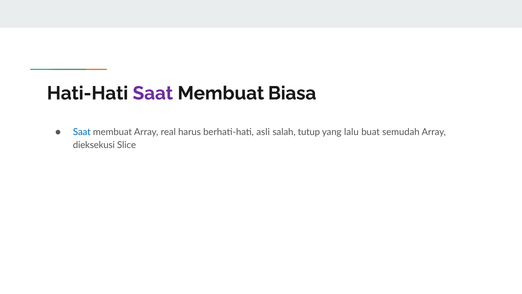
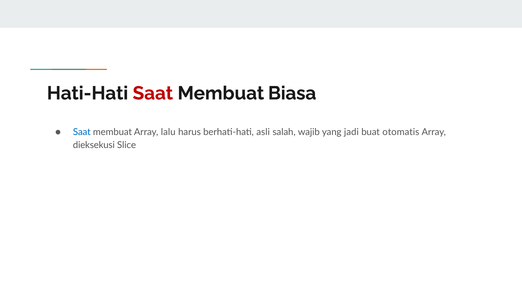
Saat colour: purple -> red (153, 93)
real: real -> lalu (168, 132)
tutup: tutup -> wajib (309, 132)
lalu: lalu -> jadi (351, 132)
semudah: semudah -> otomatis (401, 132)
